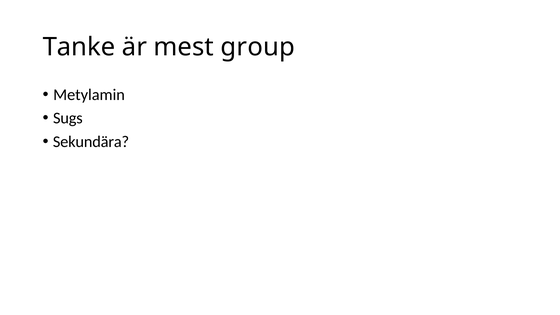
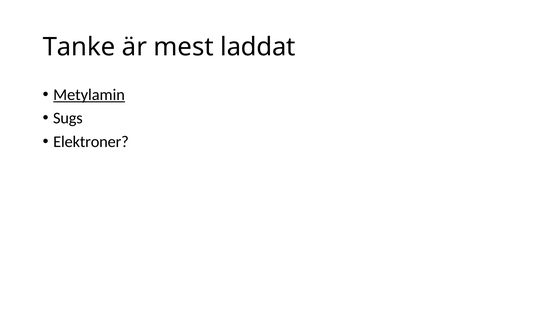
group: group -> laddat (258, 47)
Metylamin underline: none -> present (89, 95)
Sekundära: Sekundära -> Elektroner (91, 142)
